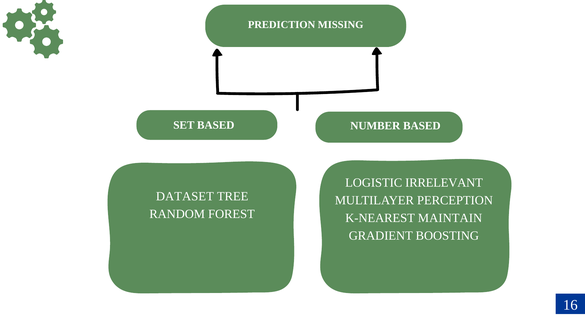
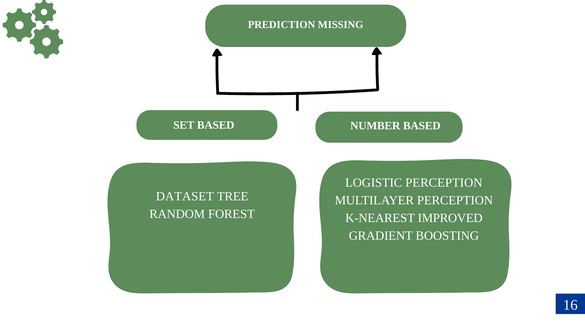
LOGISTIC IRRELEVANT: IRRELEVANT -> PERCEPTION (444, 183)
MAINTAIN: MAINTAIN -> IMPROVED (450, 218)
